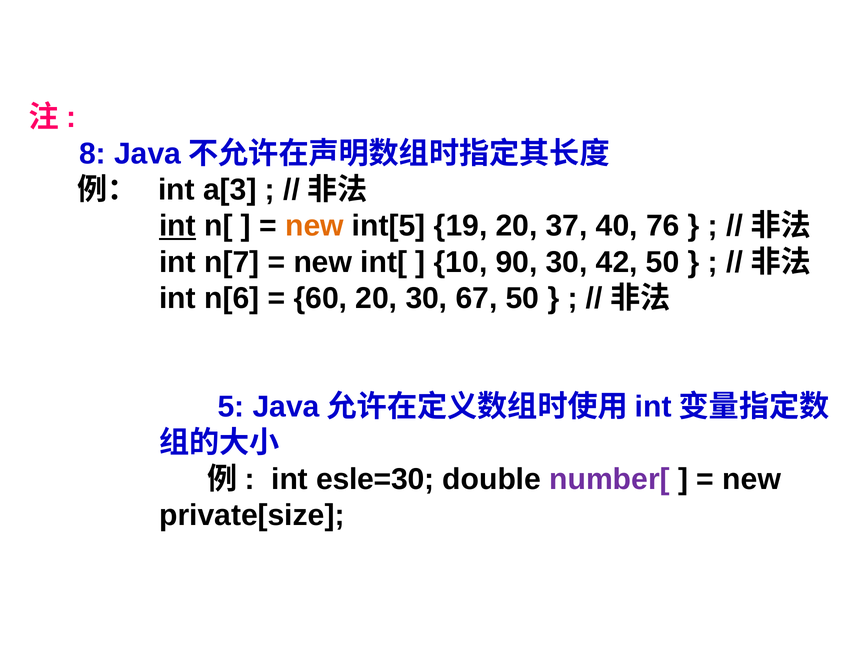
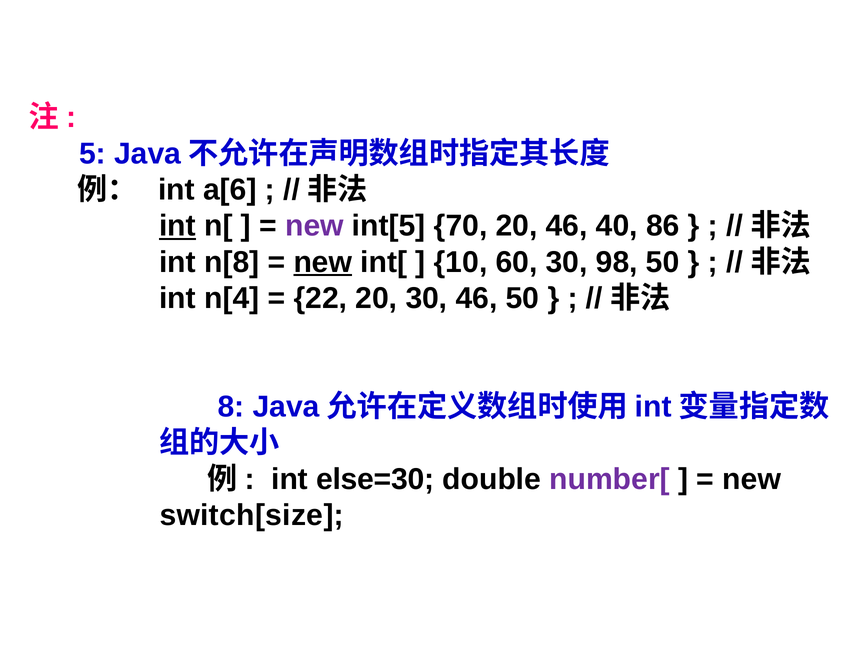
8: 8 -> 5 (92, 154)
a[3: a[3 -> a[6 (230, 190)
new colour: orange -> purple (314, 226)
19: 19 -> 70 (461, 226)
20 37: 37 -> 46 (567, 226)
76: 76 -> 86 (663, 226)
n[7: n[7 -> n[8 (232, 262)
new underline: none -> present (323, 262)
90: 90 -> 60 (517, 262)
42: 42 -> 98 (617, 262)
n[6: n[6 -> n[4 (232, 298)
60: 60 -> 22 (320, 298)
30 67: 67 -> 46 (476, 298)
5: 5 -> 8 (231, 407)
esle=30: esle=30 -> else=30 (375, 479)
private[size: private[size -> switch[size (252, 515)
